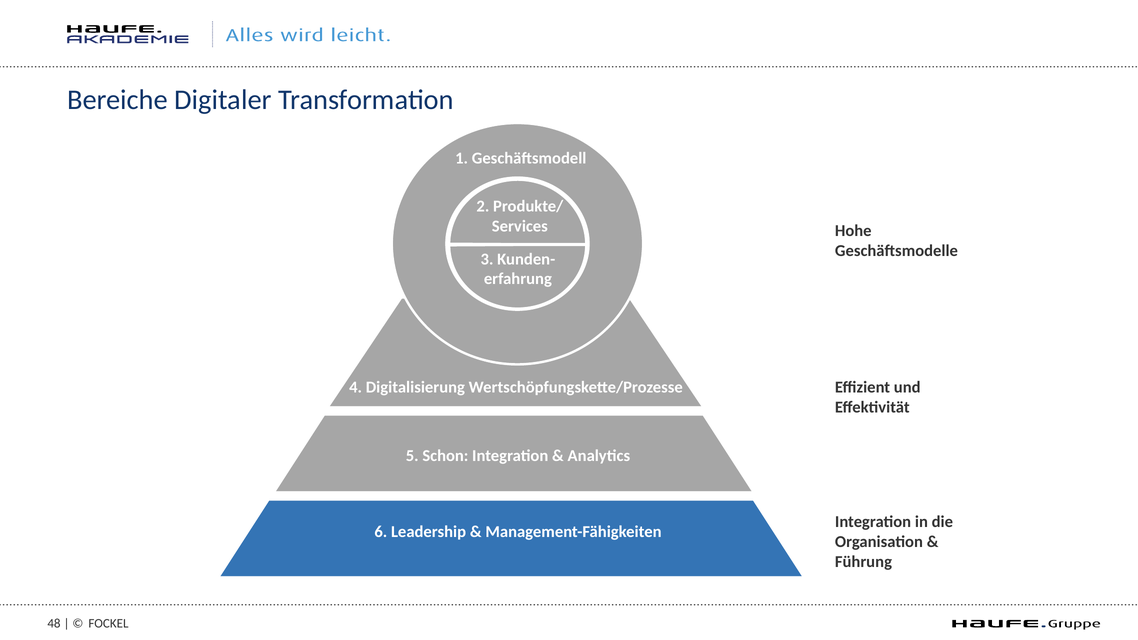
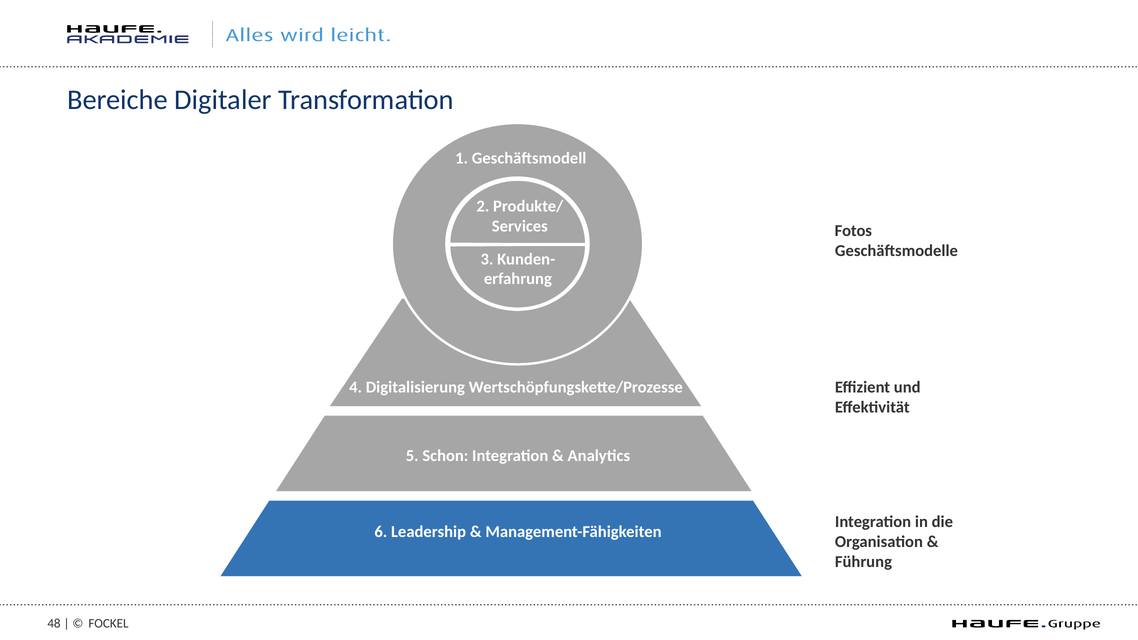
Hohe: Hohe -> Fotos (853, 231)
